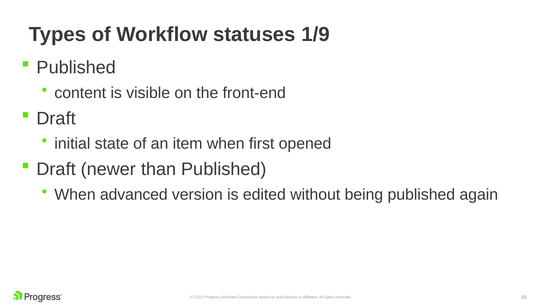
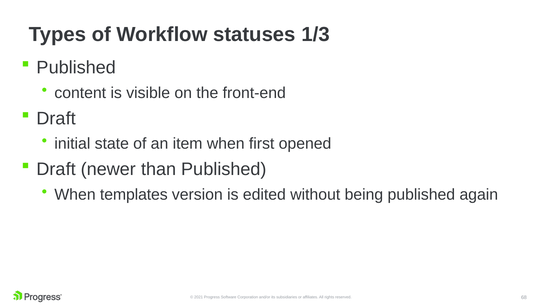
1/9: 1/9 -> 1/3 (316, 35)
advanced: advanced -> templates (134, 194)
